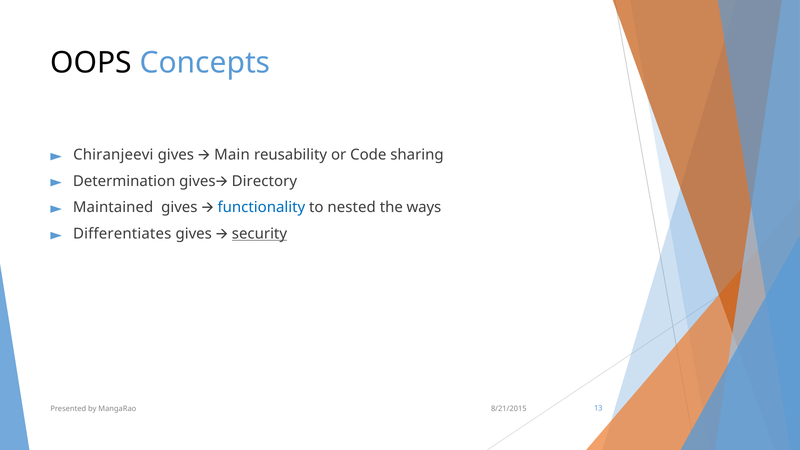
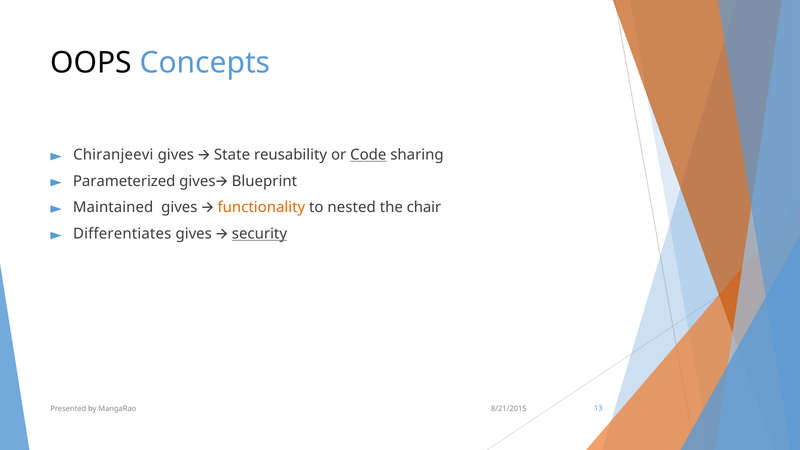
Main: Main -> State (232, 155)
Code underline: none -> present (368, 155)
Determination: Determination -> Parameterized (124, 181)
Directory: Directory -> Blueprint (264, 181)
functionality colour: blue -> orange (261, 208)
ways: ways -> chair (424, 208)
